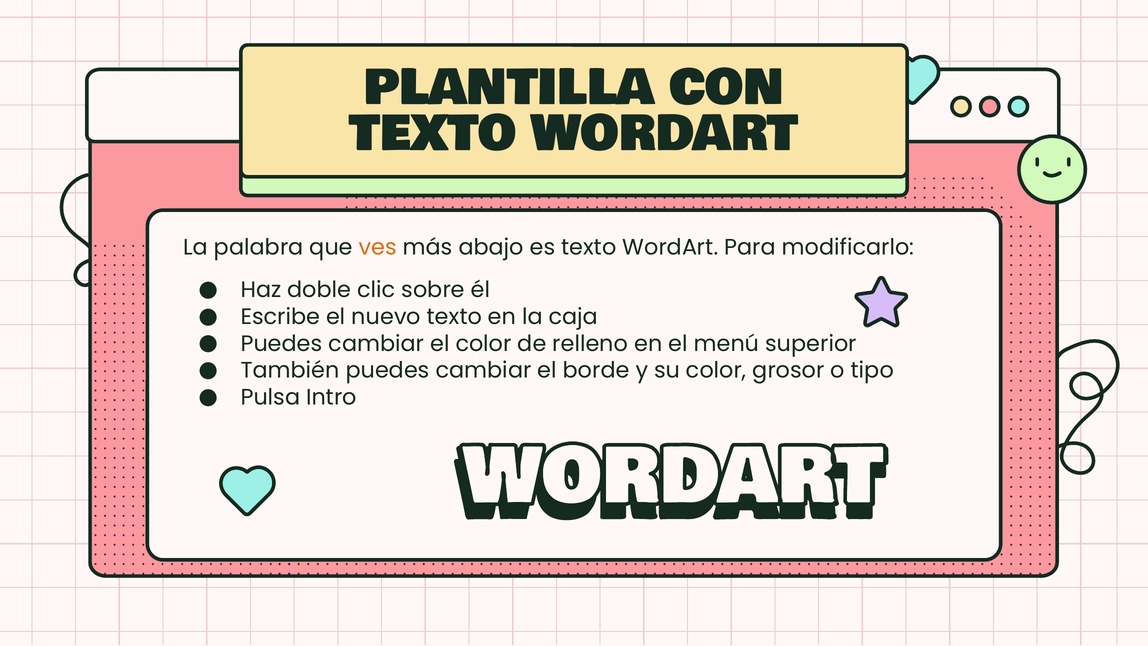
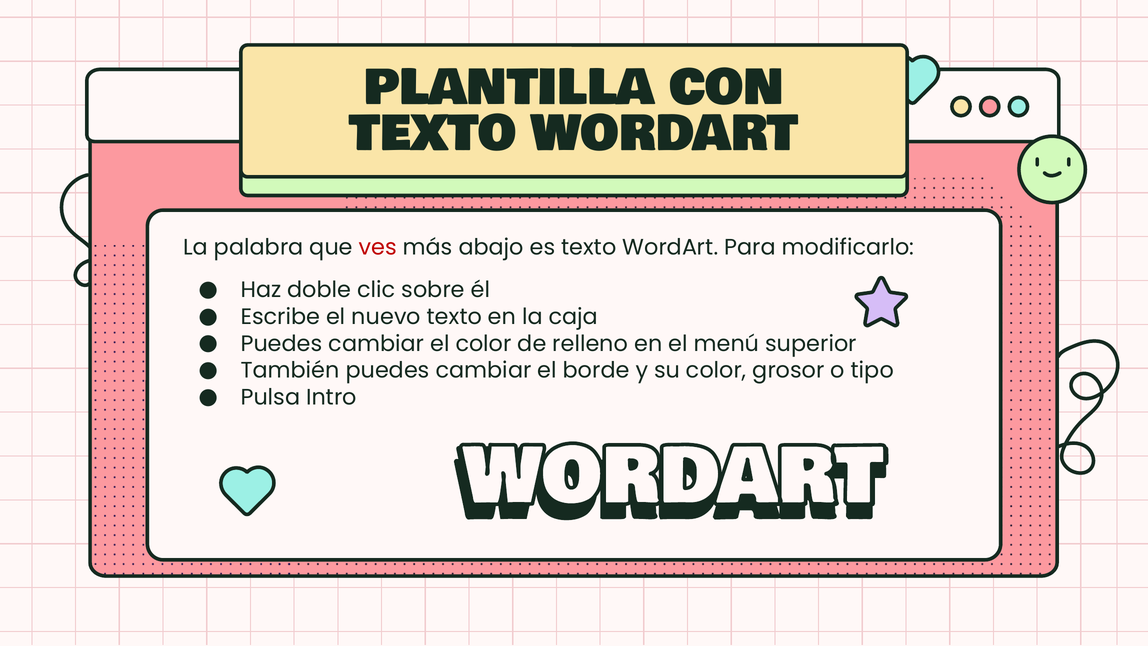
ves colour: orange -> red (378, 247)
